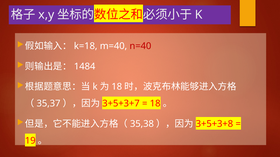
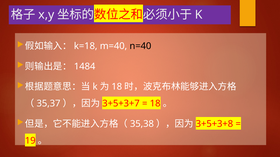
n=40 colour: red -> black (140, 46)
